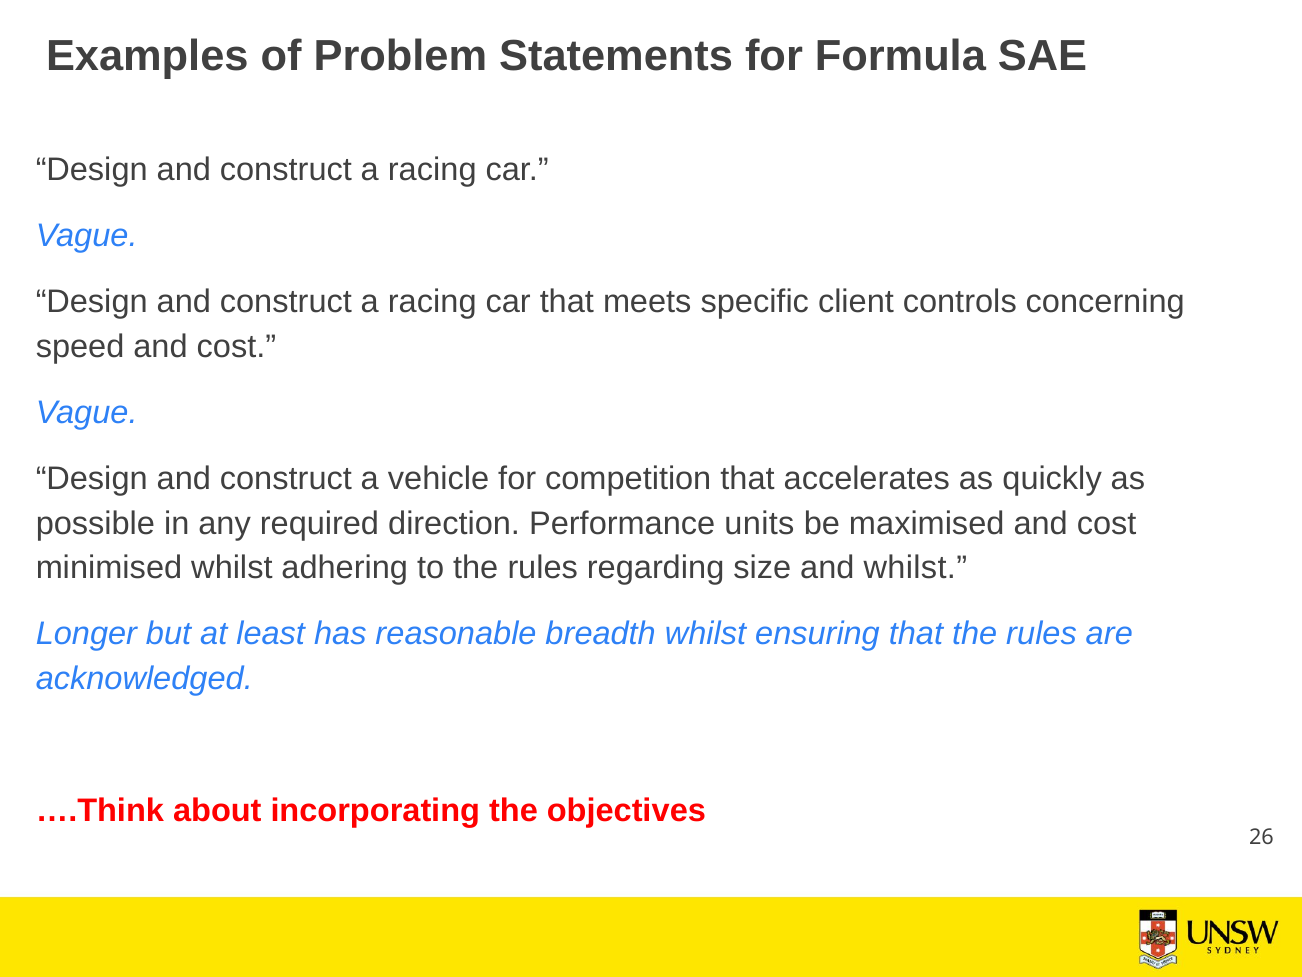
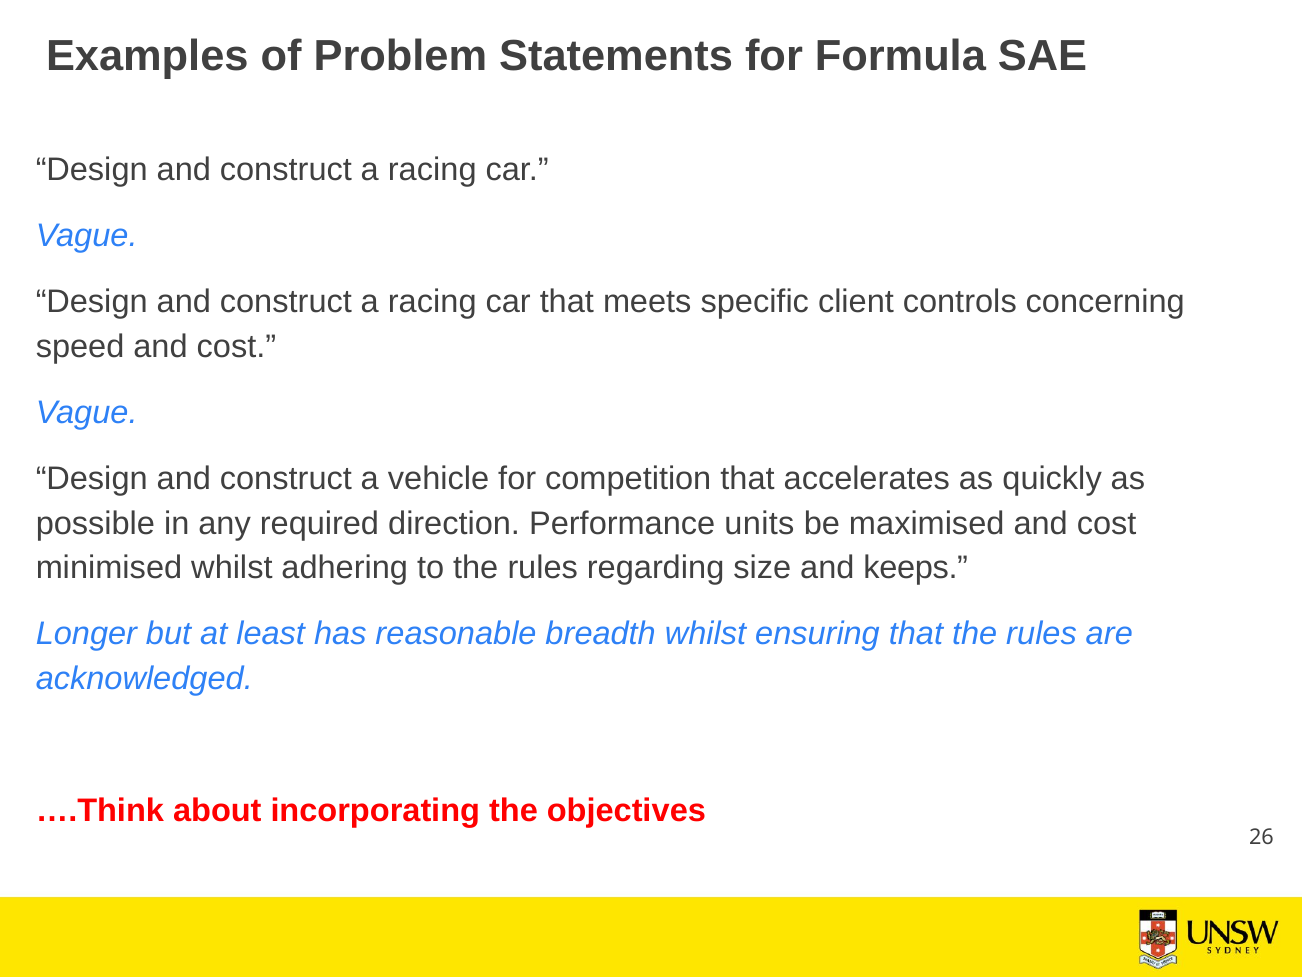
and whilst: whilst -> keeps (916, 568)
